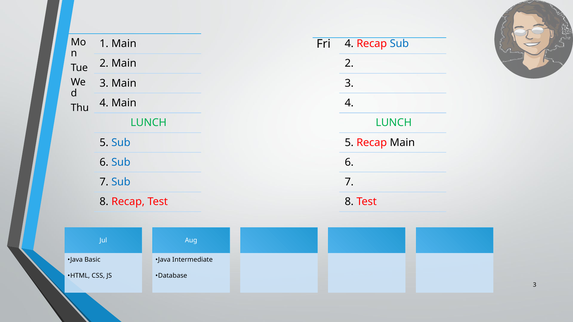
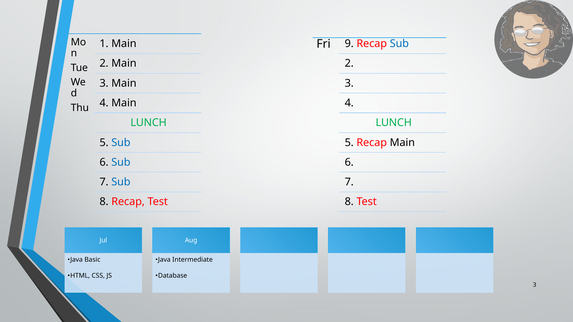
Fri 4: 4 -> 9 (349, 44)
